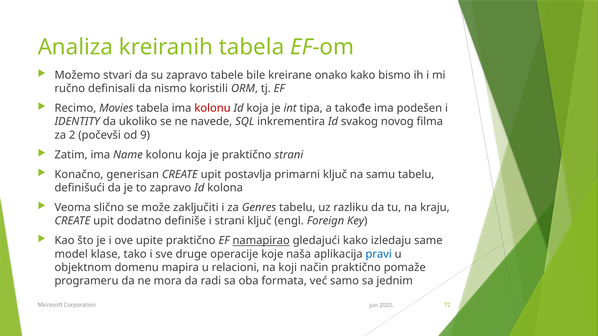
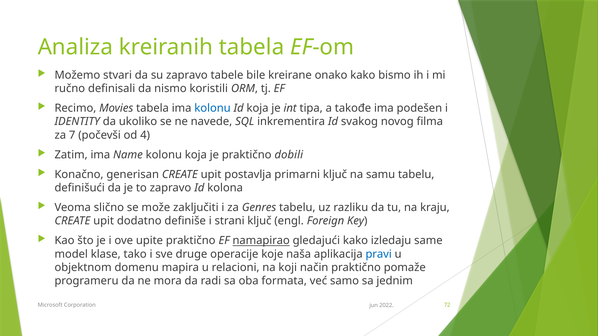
kolonu colour: red -> blue (213, 108)
2: 2 -> 7 (72, 135)
9: 9 -> 4 (145, 135)
praktično strani: strani -> dobili (289, 155)
